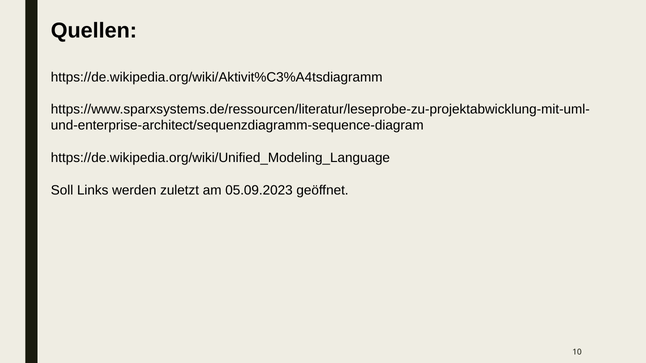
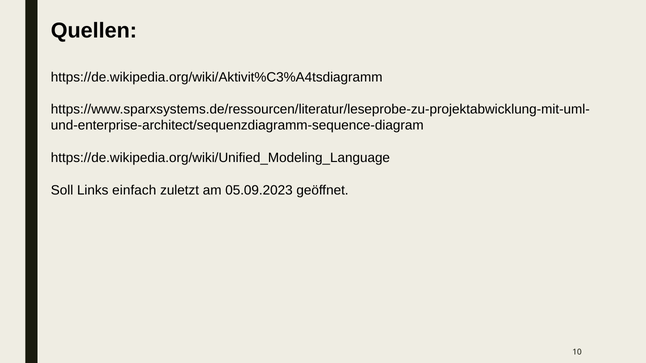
werden: werden -> einfach (134, 190)
